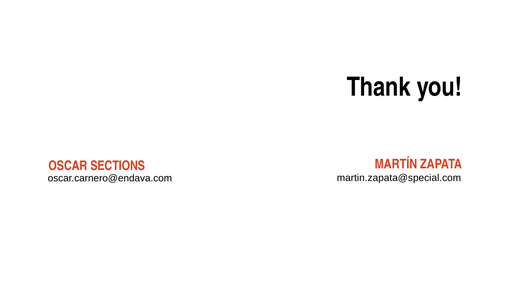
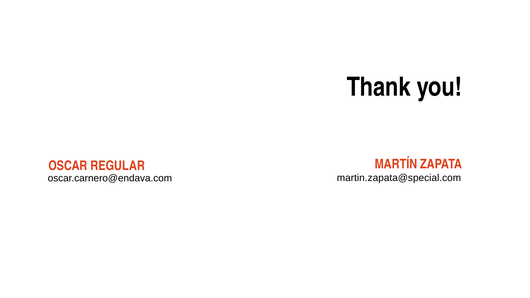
SECTIONS: SECTIONS -> REGULAR (118, 166)
